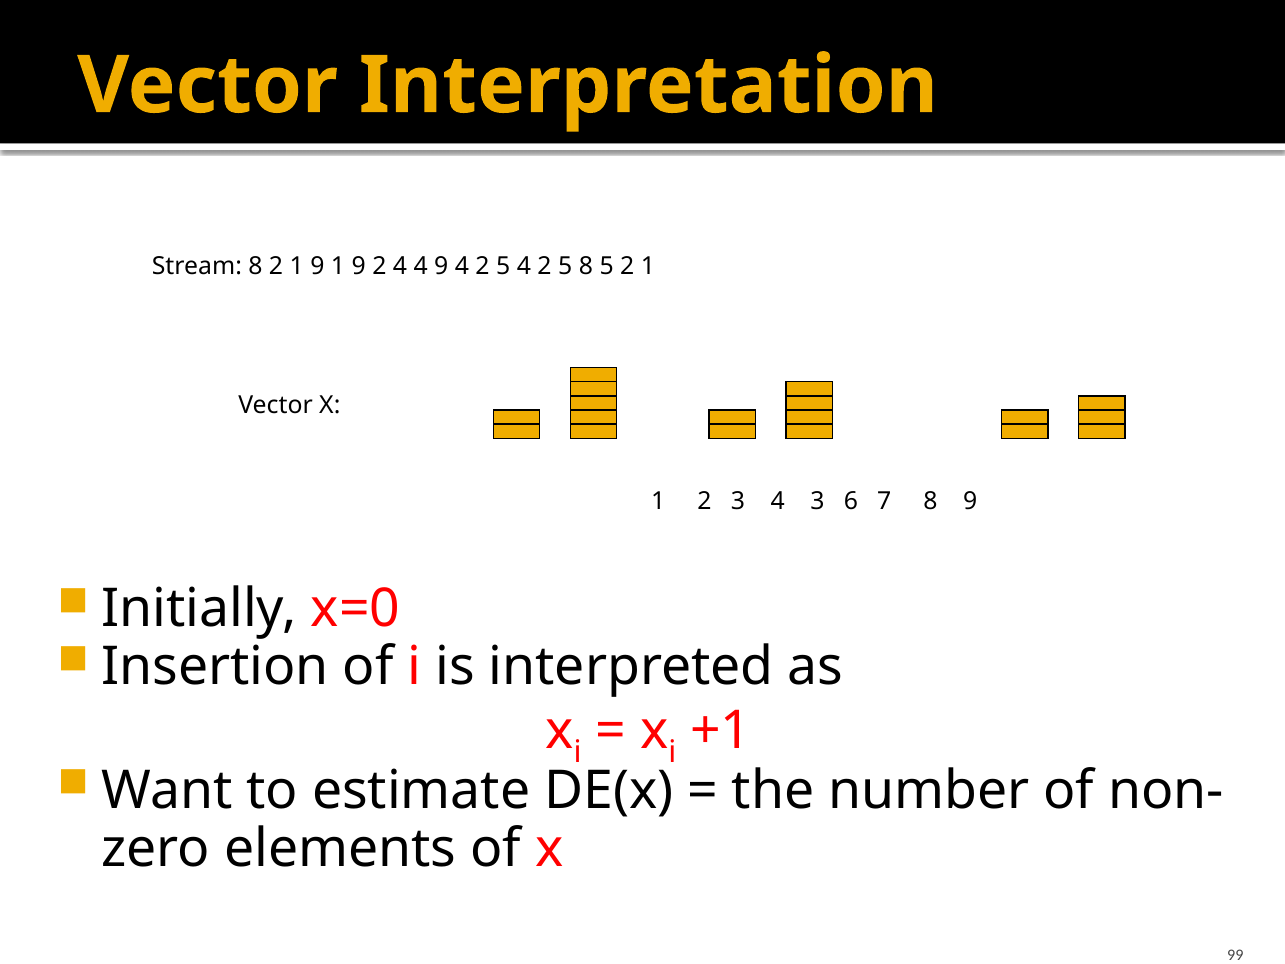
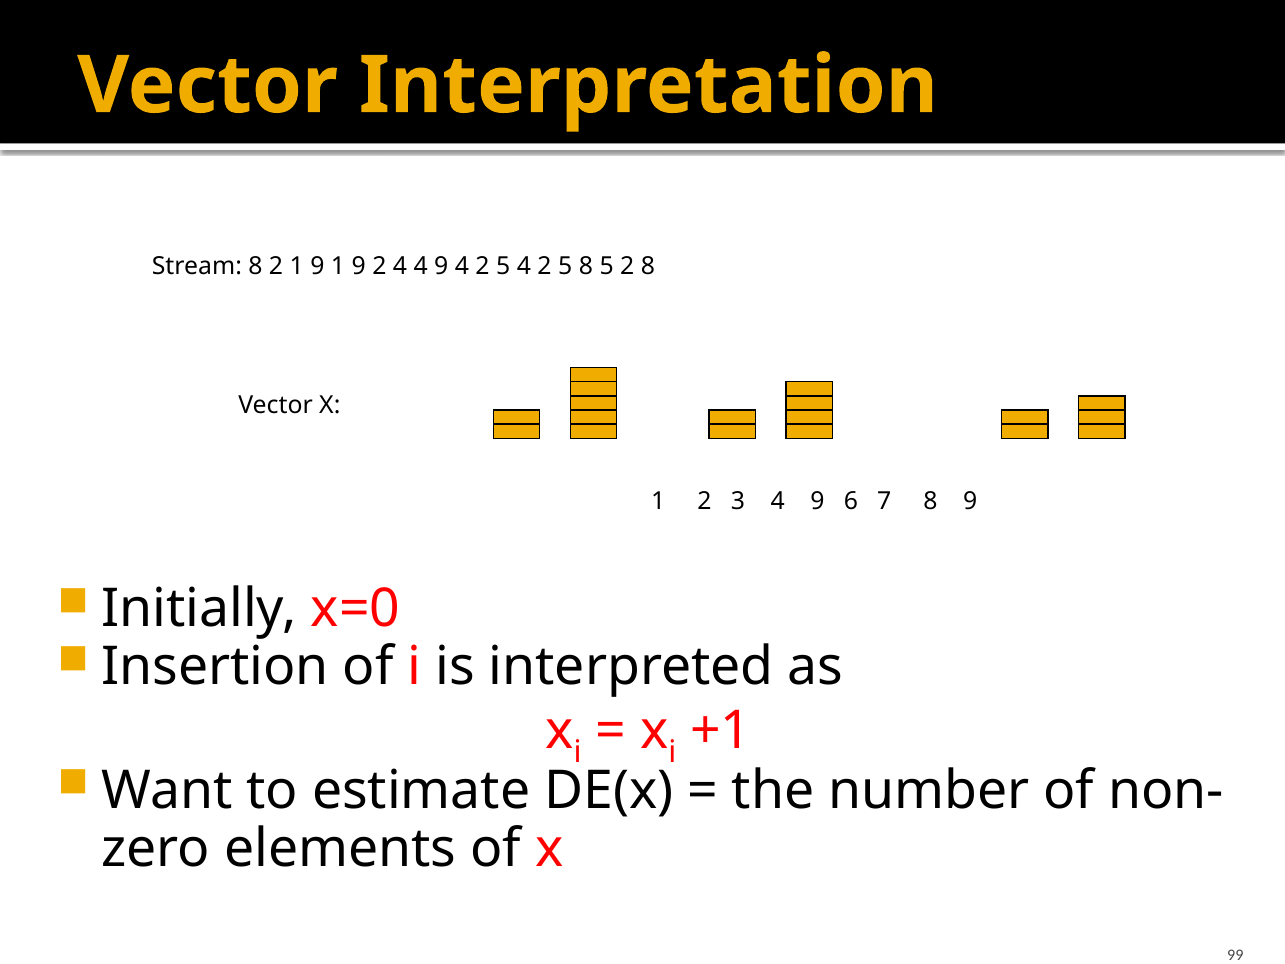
5 2 1: 1 -> 8 (648, 266)
3 4 3: 3 -> 9 (818, 501)
